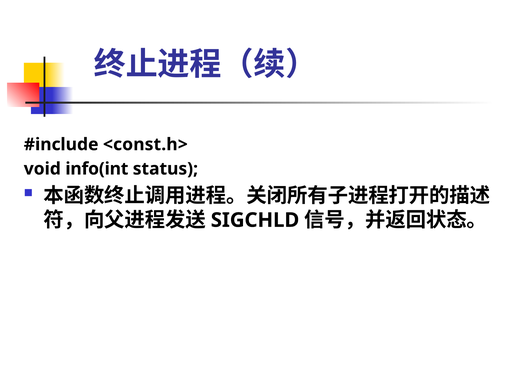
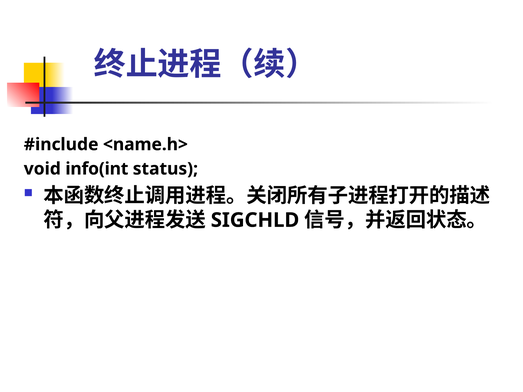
<const.h>: <const.h> -> <name.h> (145, 145)
